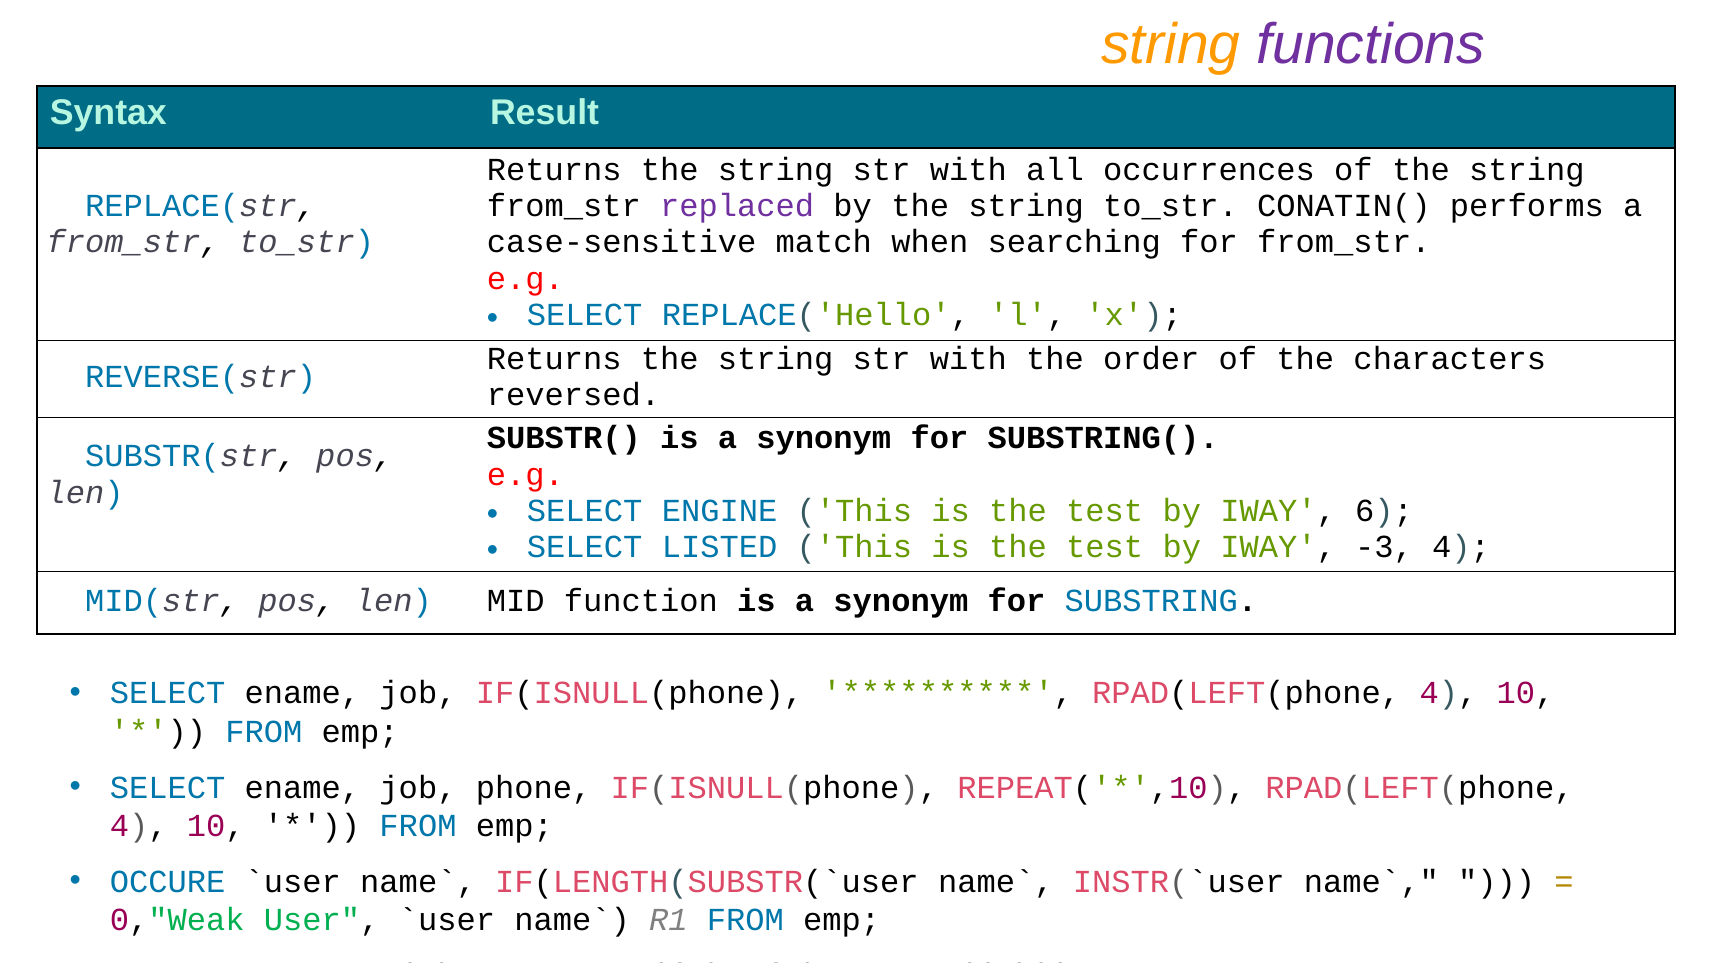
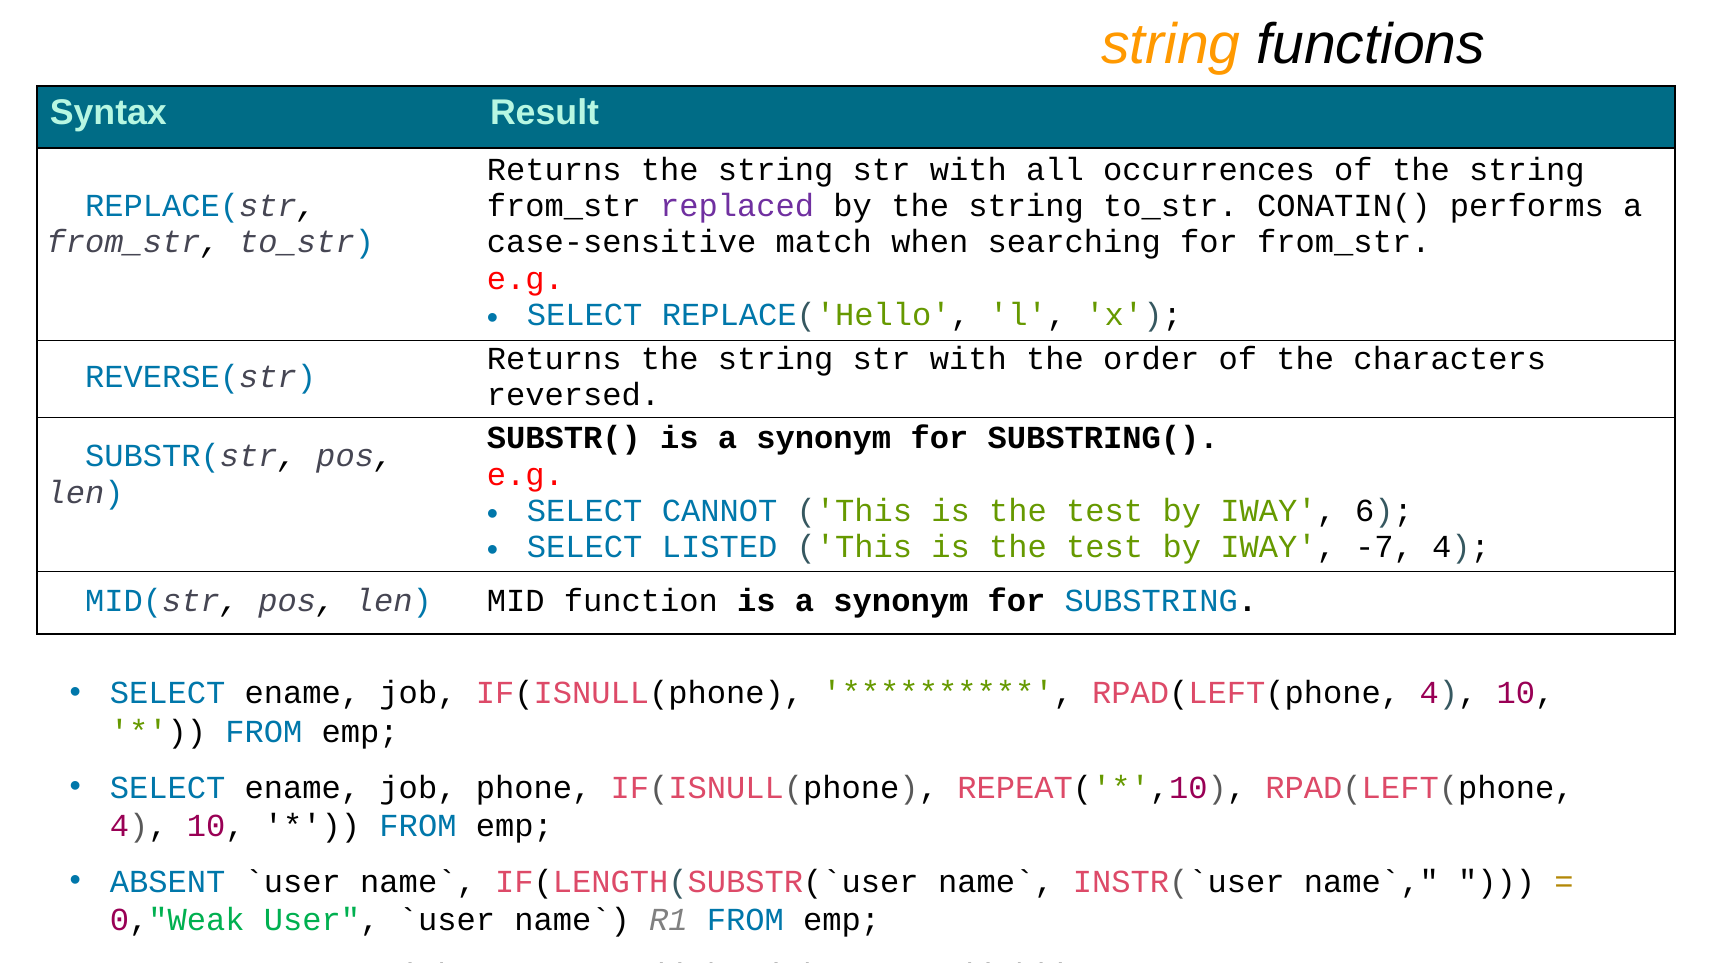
functions colour: purple -> black (1371, 45)
ENGINE: ENGINE -> CANNOT (720, 511)
-3: -3 -> -7 (1384, 547)
OCCURE: OCCURE -> ABSENT (168, 882)
